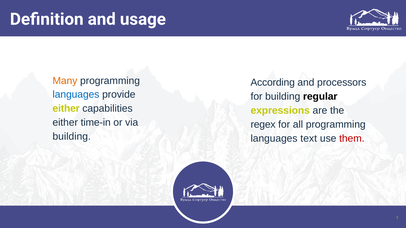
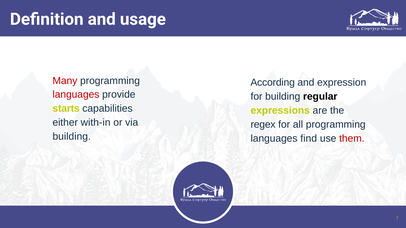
Many colour: orange -> red (65, 81)
processors: processors -> expression (342, 83)
languages colour: blue -> red (76, 95)
either: either -> starts (66, 109)
time-in: time-in -> with-in (96, 123)
text: text -> find (309, 139)
